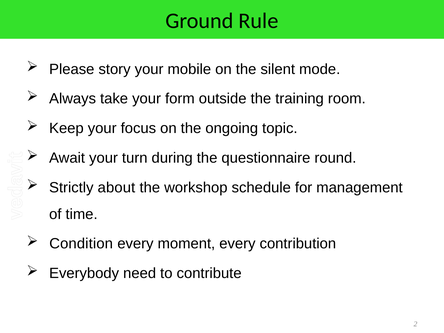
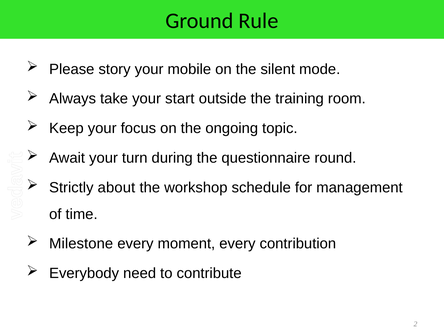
form: form -> start (180, 99)
Condition: Condition -> Milestone (81, 244)
